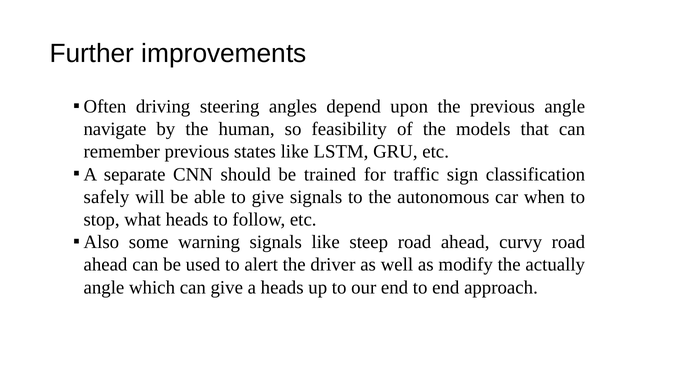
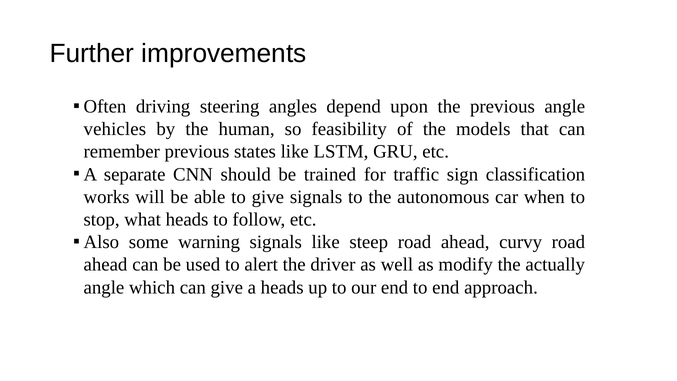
navigate: navigate -> vehicles (115, 129)
safely: safely -> works (107, 197)
